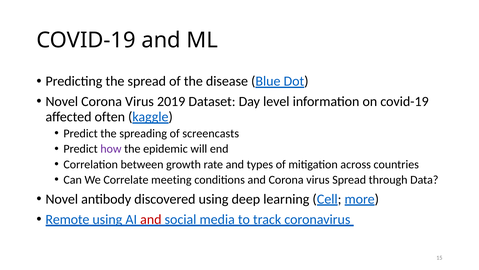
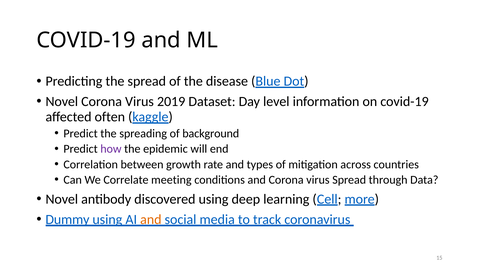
screencasts: screencasts -> background (211, 133)
Remote: Remote -> Dummy (67, 219)
and colour: red -> orange (151, 219)
